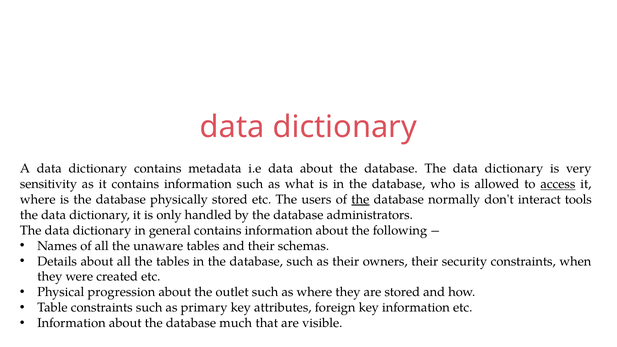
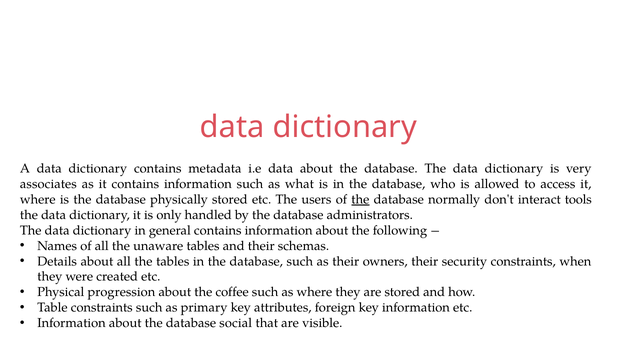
sensitivity: sensitivity -> associates (48, 184)
access underline: present -> none (558, 184)
outlet: outlet -> coffee (232, 292)
much: much -> social (236, 323)
